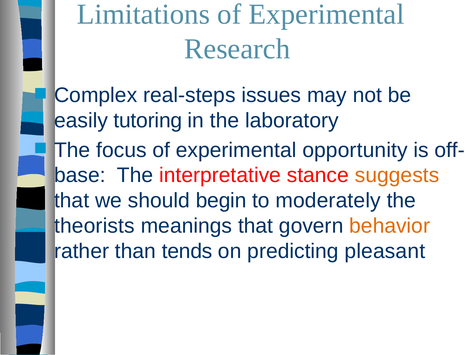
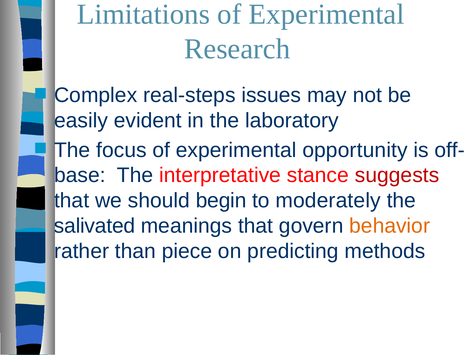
tutoring: tutoring -> evident (148, 121)
suggests colour: orange -> red (397, 176)
theorists: theorists -> salivated (95, 226)
tends: tends -> piece (187, 251)
pleasant: pleasant -> methods (385, 251)
